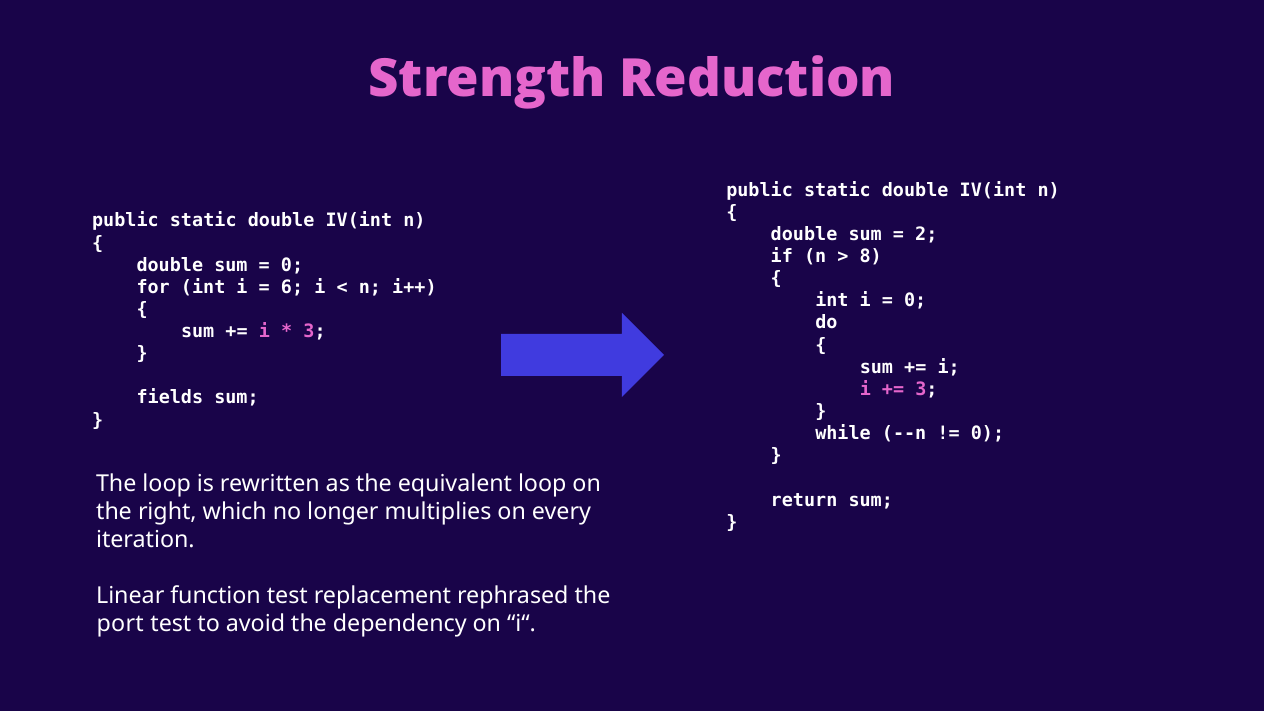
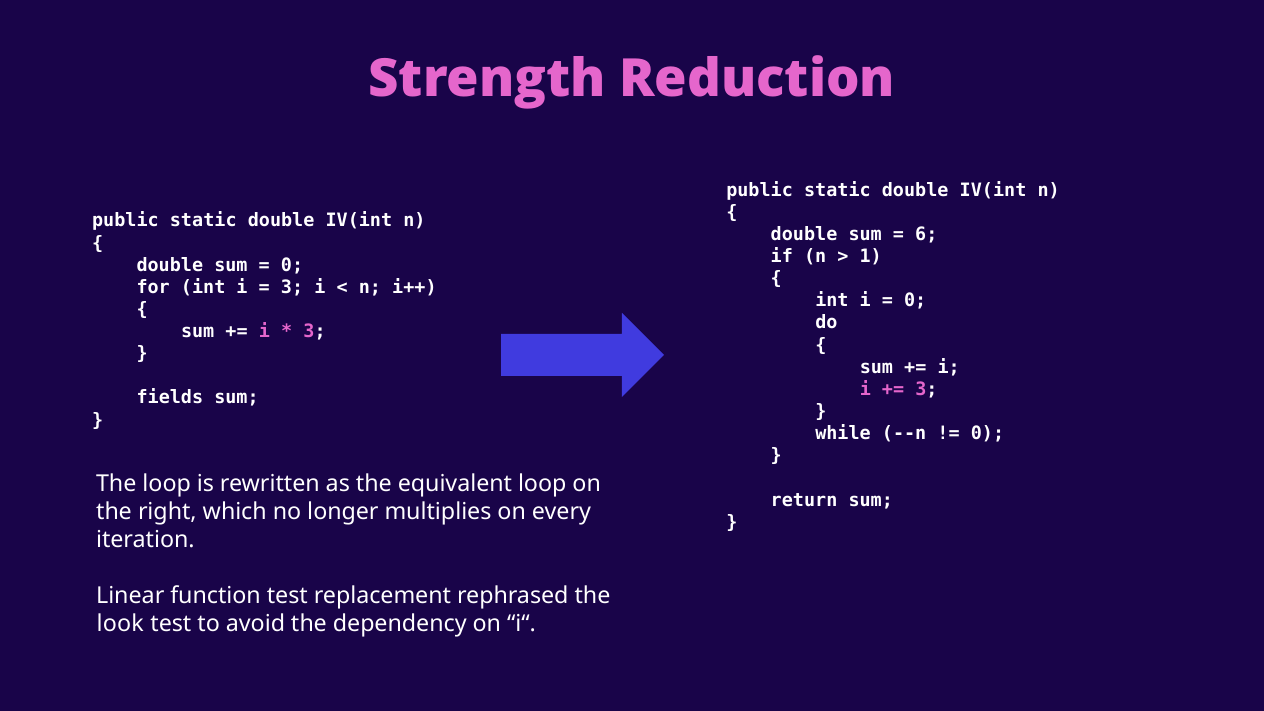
2: 2 -> 6 (926, 234)
8: 8 -> 1 (871, 256)
6: 6 -> 3 (292, 287)
port: port -> look (120, 624)
